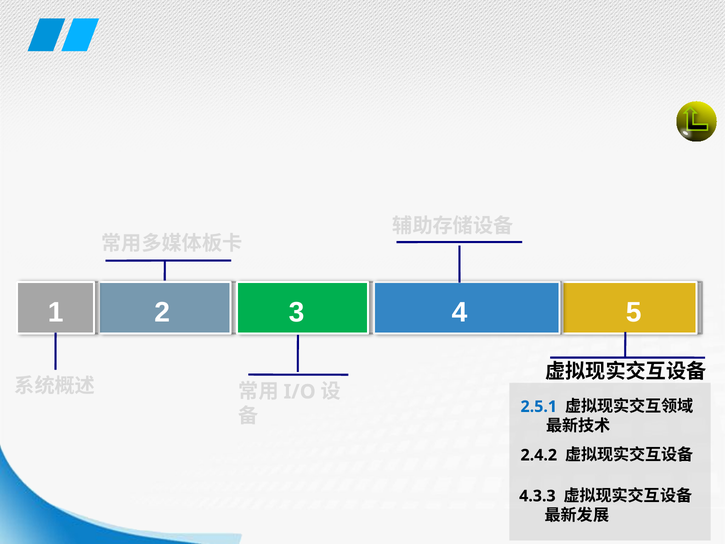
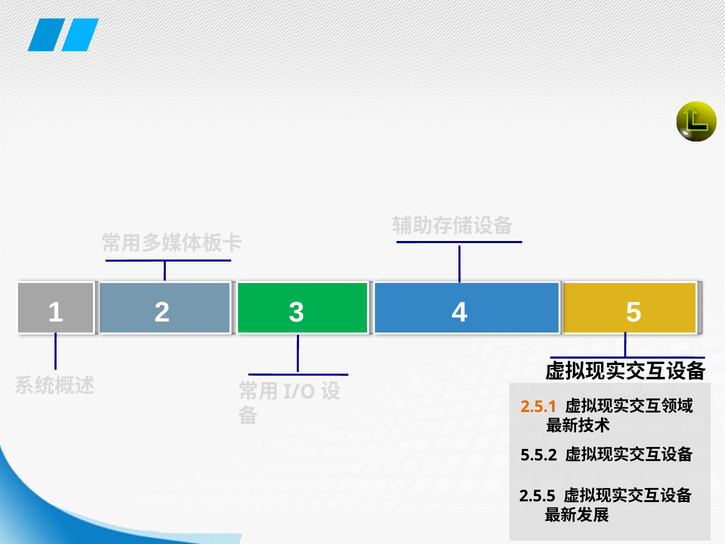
2.5.1 colour: blue -> orange (539, 406)
2.4.2: 2.4.2 -> 5.5.2 (539, 455)
4.3.3: 4.3.3 -> 2.5.5 (537, 496)
